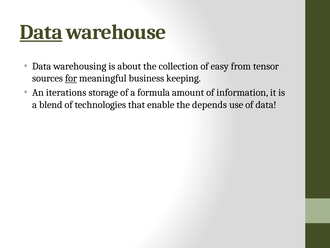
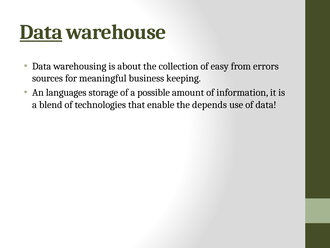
tensor: tensor -> errors (266, 66)
for underline: present -> none (71, 78)
iterations: iterations -> languages (66, 92)
formula: formula -> possible (154, 92)
